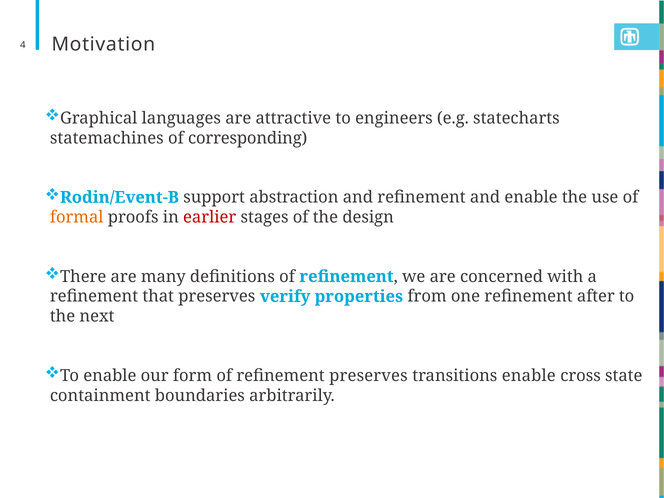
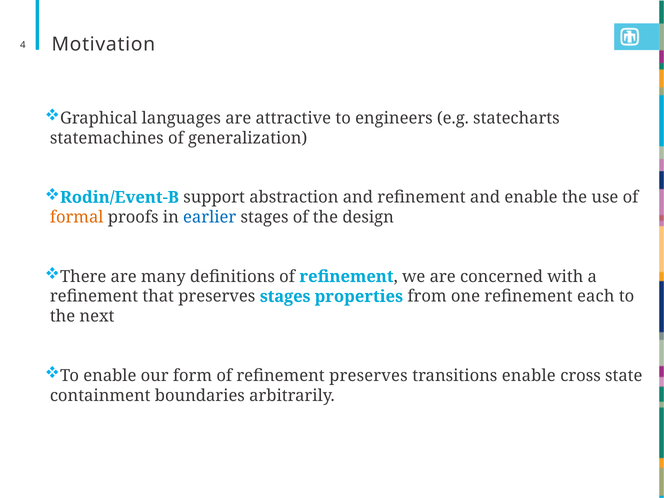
corresponding: corresponding -> generalization (248, 138)
earlier colour: red -> blue (210, 217)
preserves verify: verify -> stages (285, 296)
after: after -> each (596, 296)
